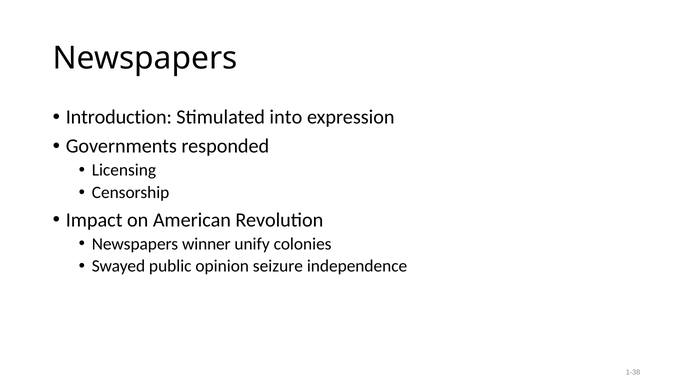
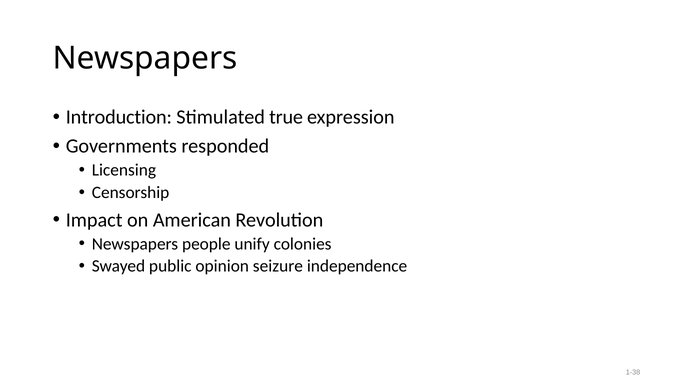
into: into -> true (286, 117)
winner: winner -> people (206, 244)
